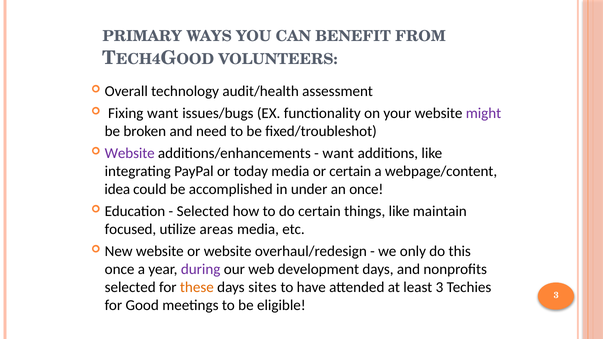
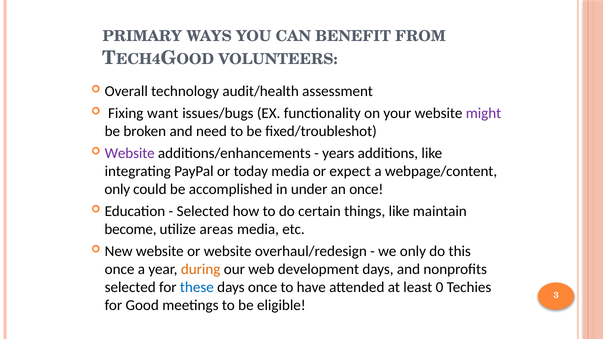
want: want -> years (338, 153)
or certain: certain -> expect (350, 171)
idea: idea -> only (117, 189)
focused: focused -> become (131, 229)
during colour: purple -> orange (201, 269)
these colour: orange -> blue (197, 287)
days sites: sites -> once (263, 287)
least 3: 3 -> 0 (440, 287)
